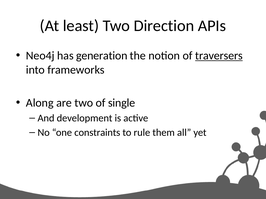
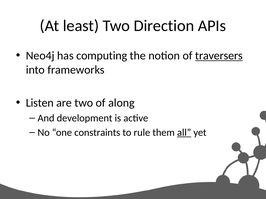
generation: generation -> computing (102, 56)
Along: Along -> Listen (40, 103)
single: single -> along (121, 103)
all underline: none -> present (184, 133)
